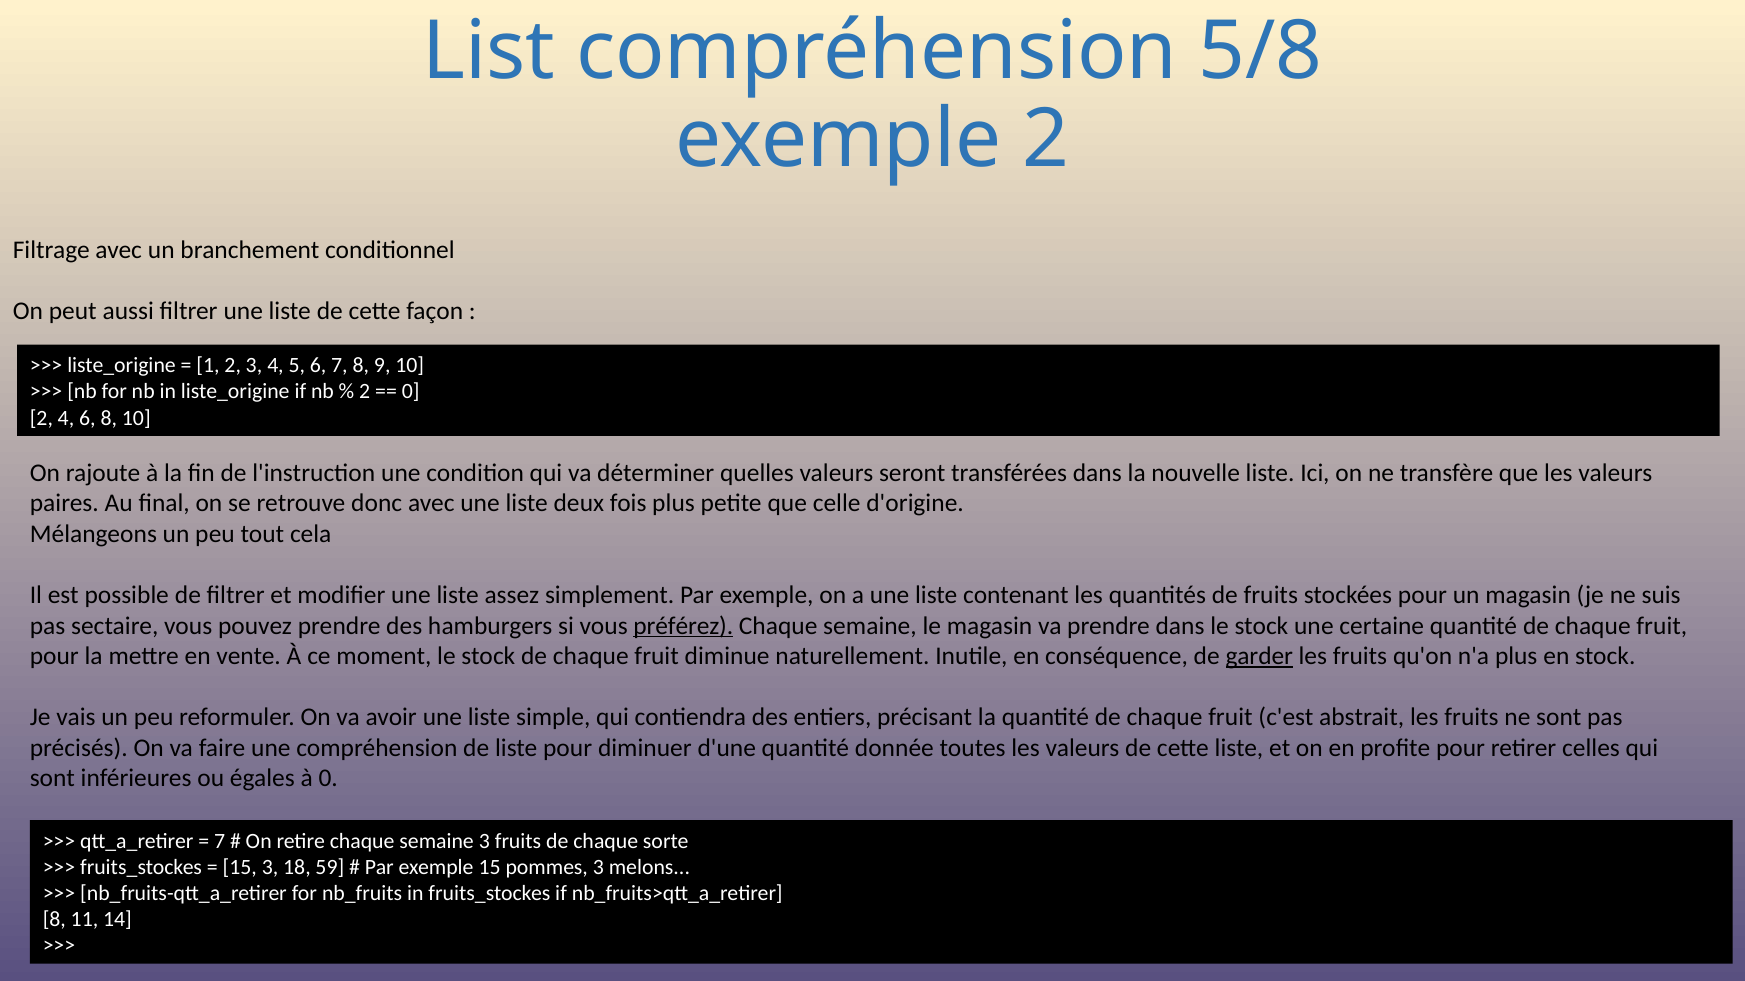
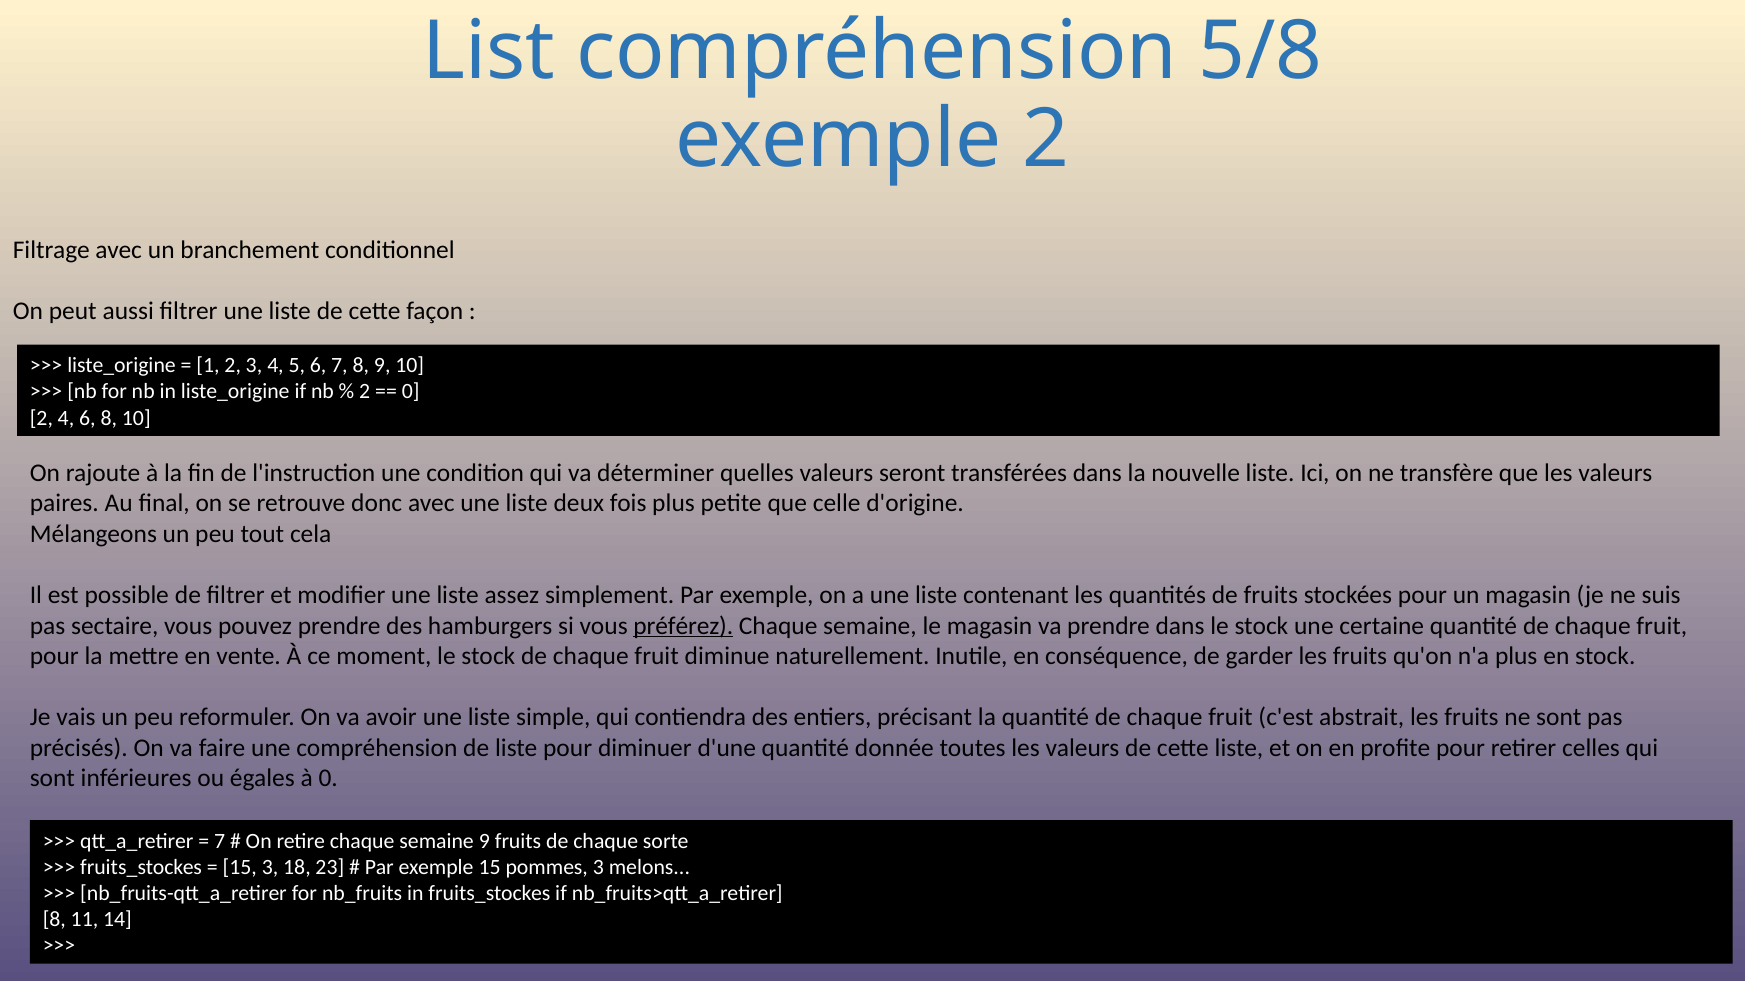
garder underline: present -> none (1259, 657)
semaine 3: 3 -> 9 (484, 842)
59: 59 -> 23 (330, 868)
